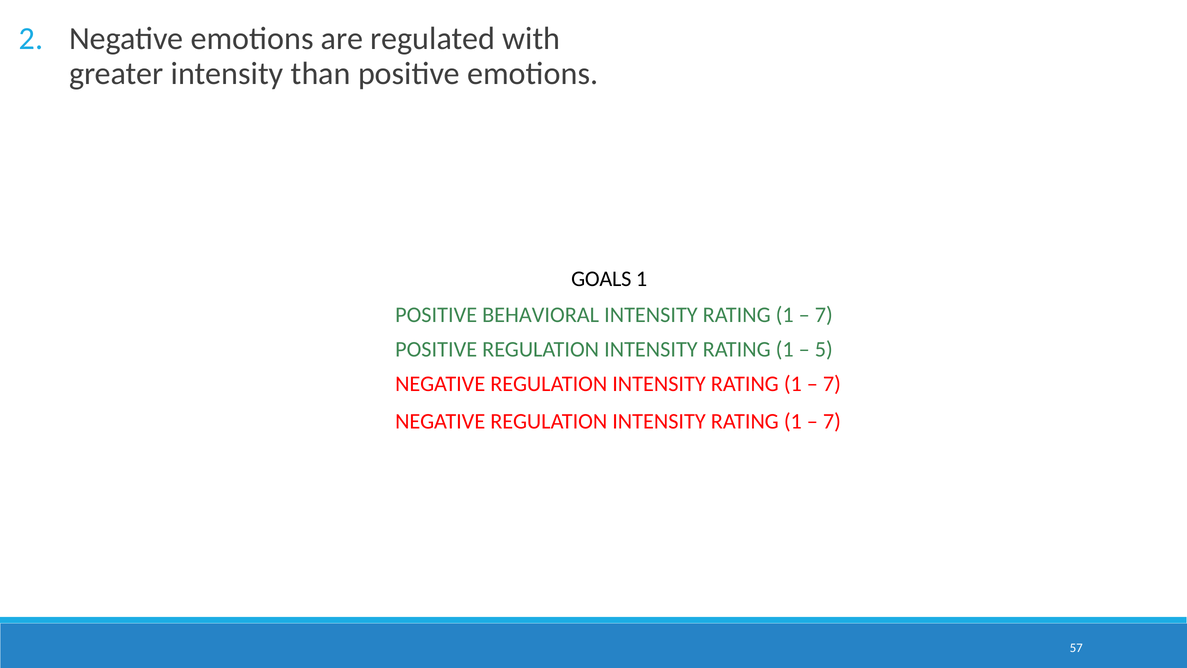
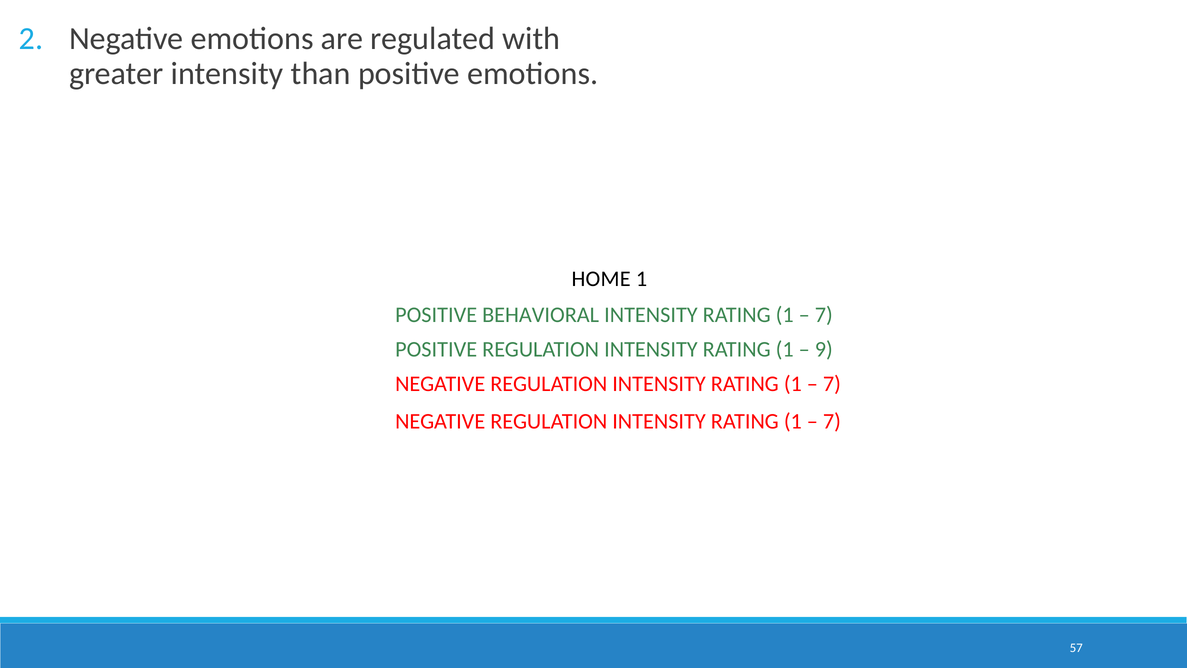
GOALS: GOALS -> HOME (601, 279)
5: 5 -> 9 (824, 349)
